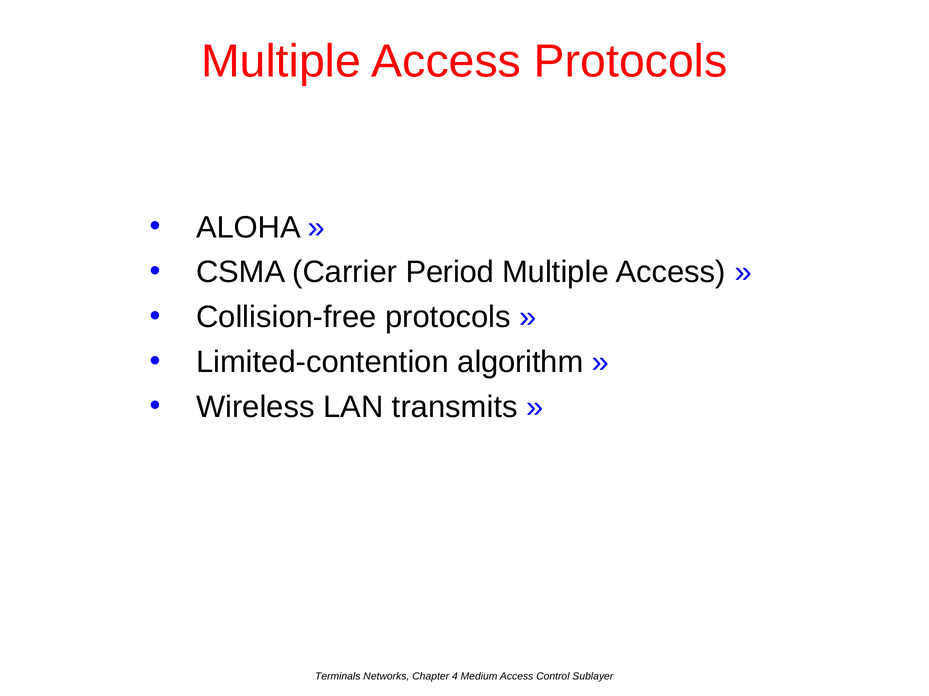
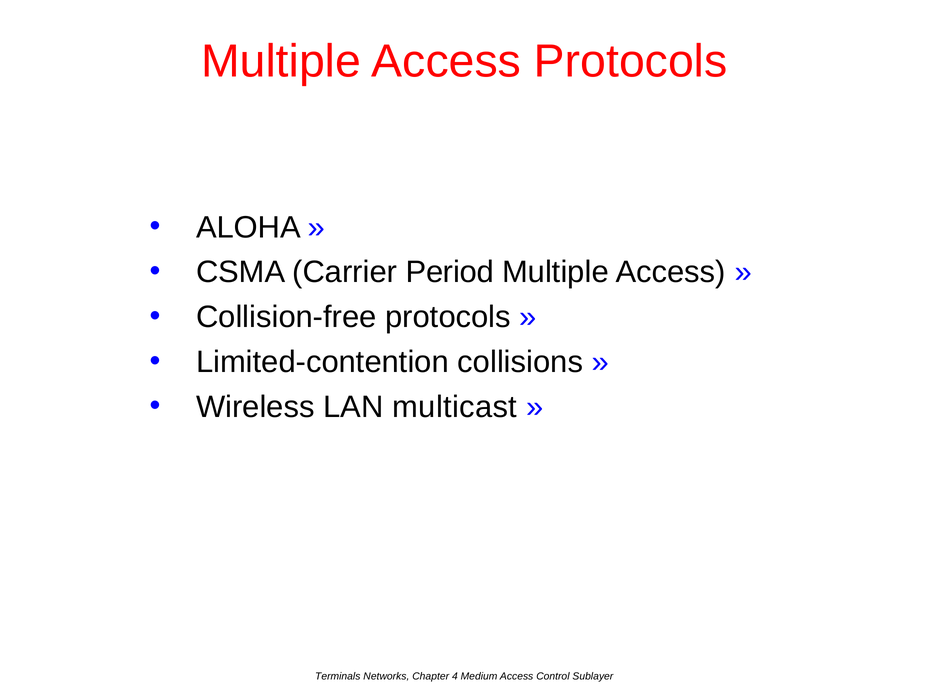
algorithm: algorithm -> collisions (520, 362)
transmits: transmits -> multicast (455, 407)
